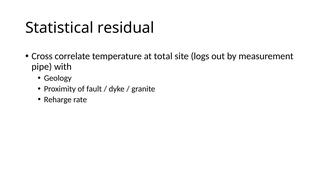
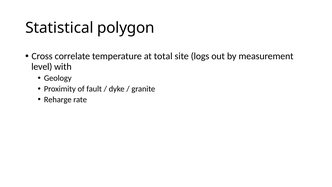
residual: residual -> polygon (126, 28)
pipe: pipe -> level (42, 67)
